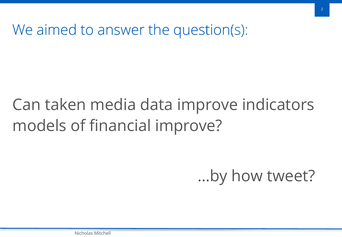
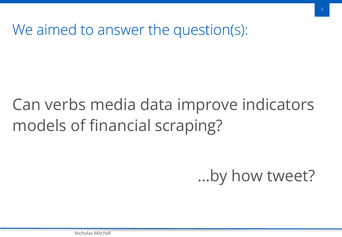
taken: taken -> verbs (65, 105)
financial improve: improve -> scraping (189, 126)
